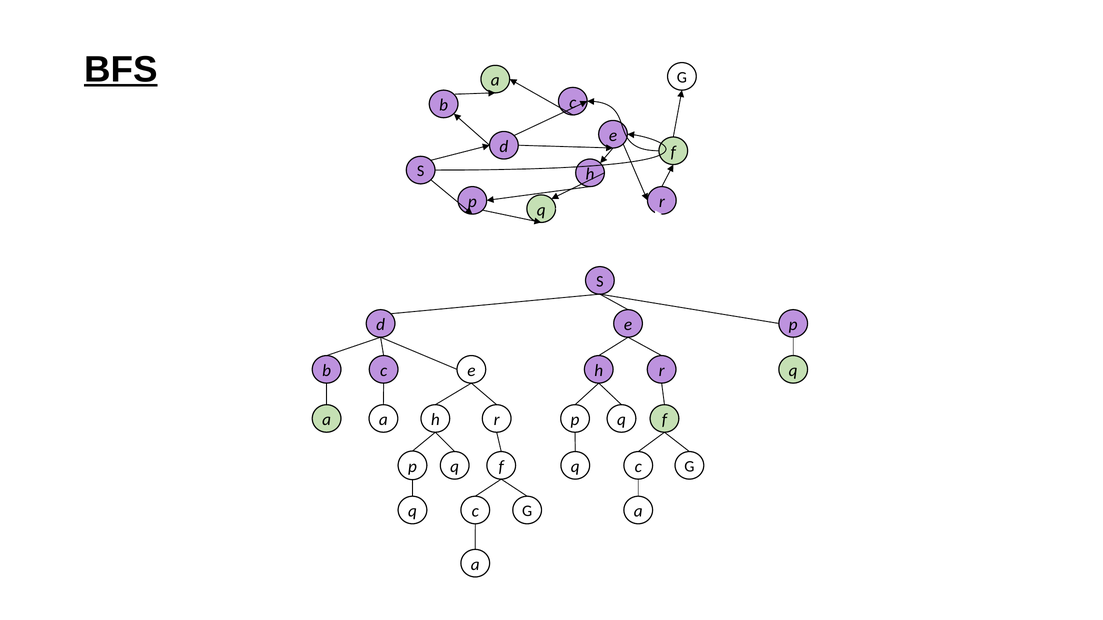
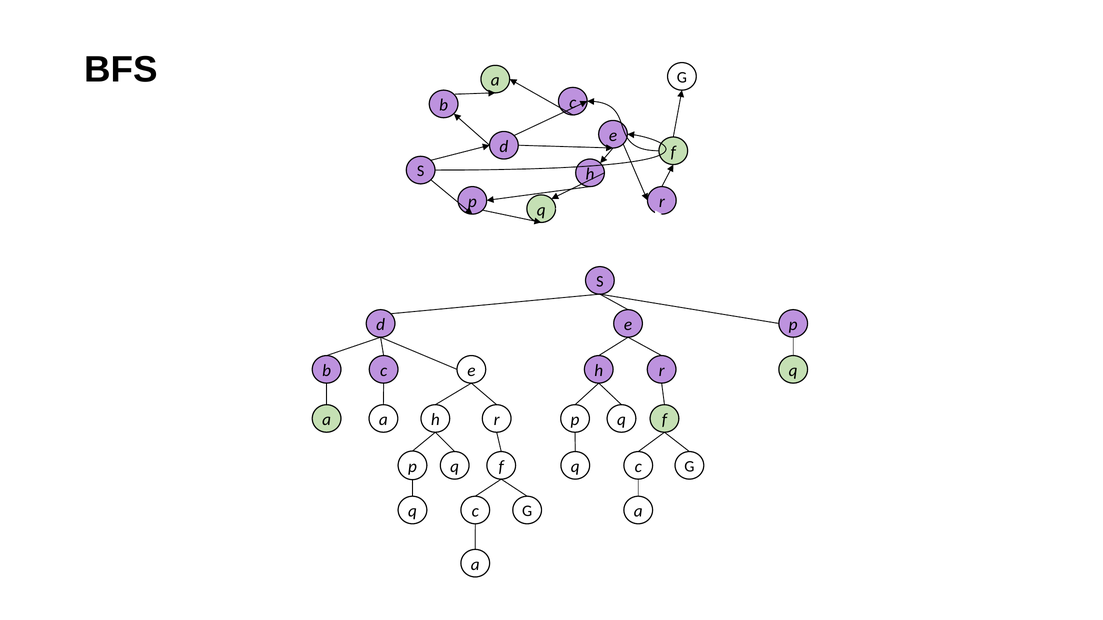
BFS underline: present -> none (121, 70)
